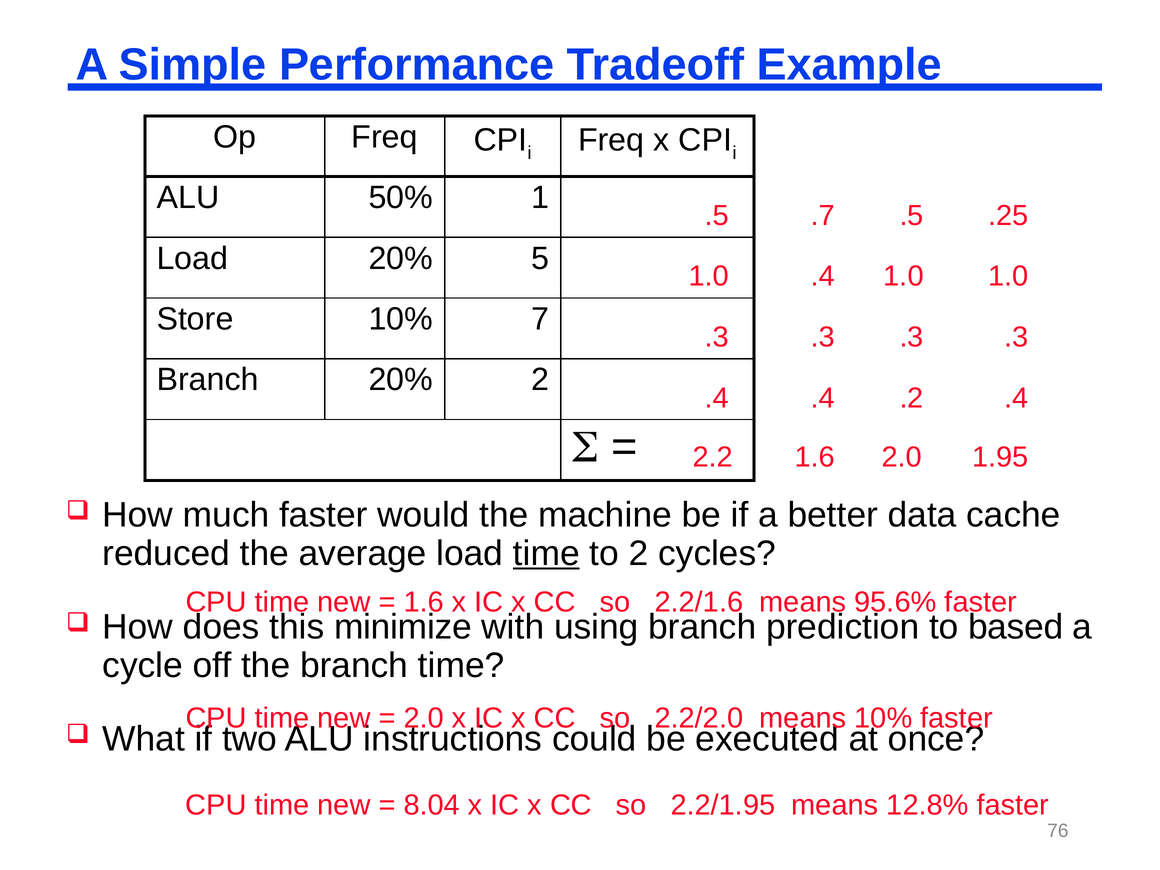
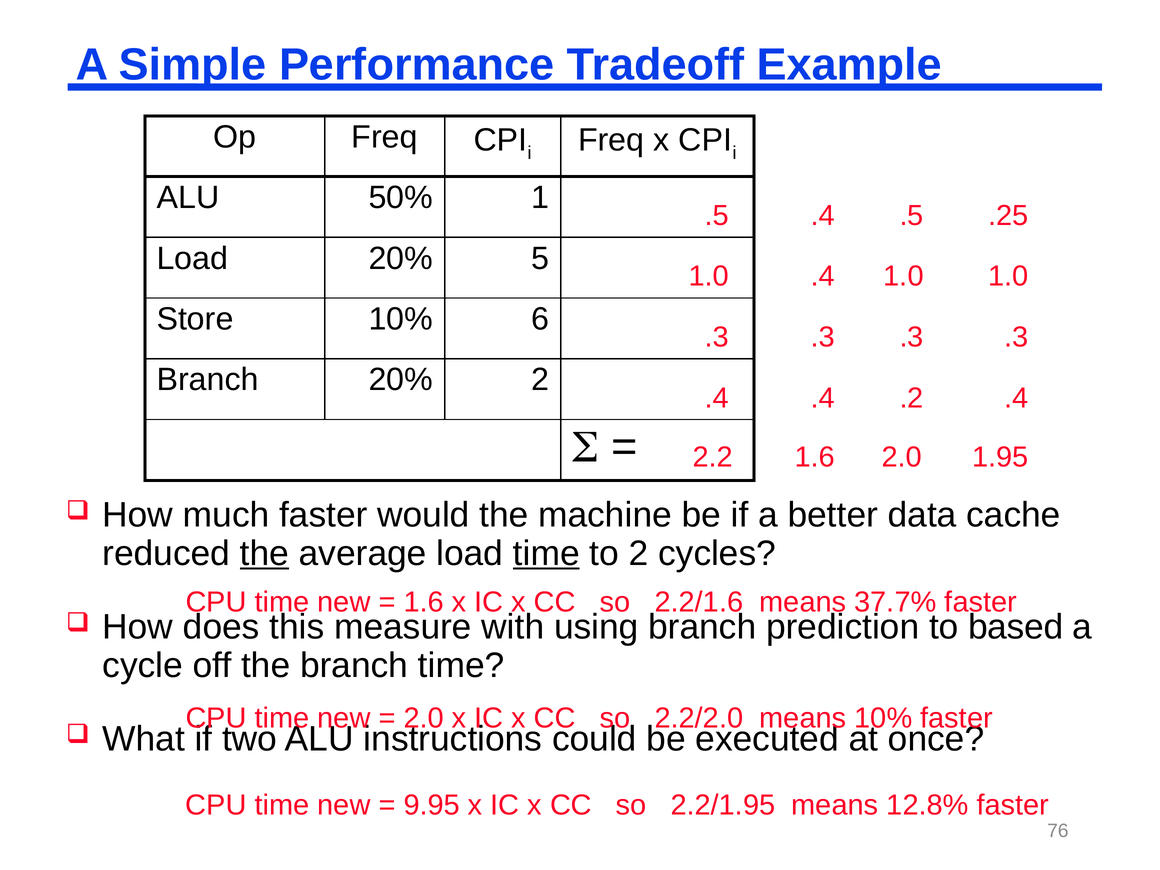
.7: .7 -> .4 (823, 215)
7: 7 -> 6 (540, 319)
the underline: none -> present (265, 553)
95.6%: 95.6% -> 37.7% (895, 602)
minimize: minimize -> measure (403, 627)
8.04: 8.04 -> 9.95 (432, 805)
